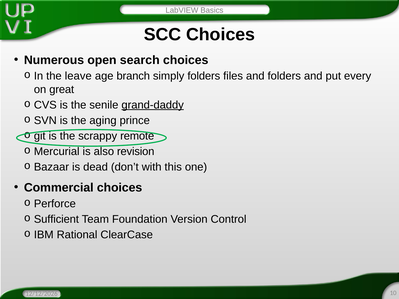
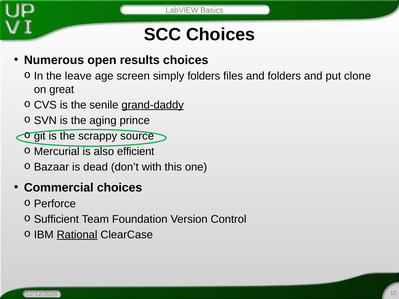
search: search -> results (140, 60)
branch: branch -> screen (133, 76)
every: every -> clone (358, 76)
remote: remote -> source (137, 136)
revision: revision -> efficient (136, 152)
Rational underline: none -> present (77, 235)
